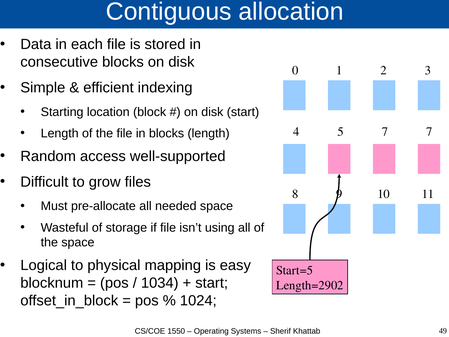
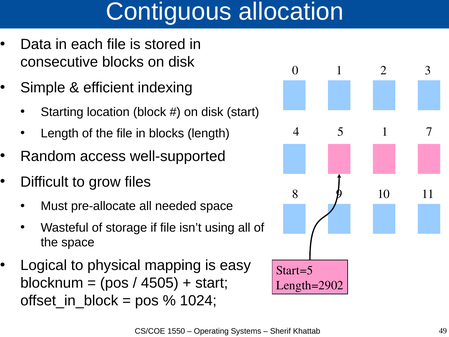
5 7: 7 -> 1 (385, 132)
1034: 1034 -> 4505 (160, 283)
